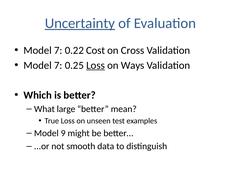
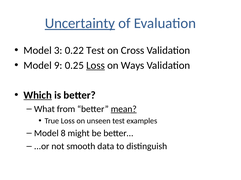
7: 7 -> 3 (58, 51)
0.22 Cost: Cost -> Test (96, 51)
7: 7 -> 9 (58, 66)
Which underline: none -> present (38, 96)
large: large -> from (66, 109)
mean underline: none -> present (124, 109)
9: 9 -> 8 (63, 134)
